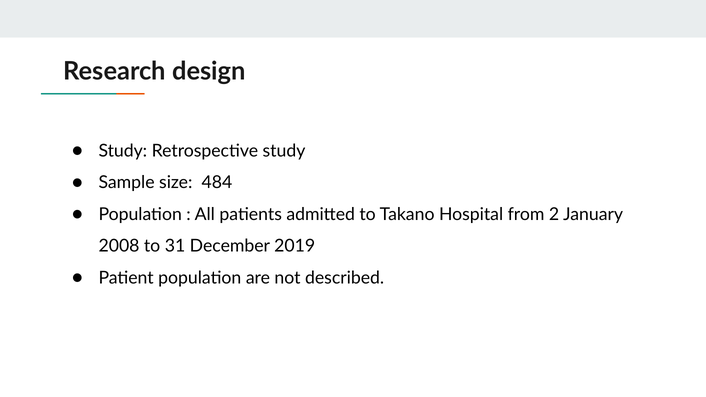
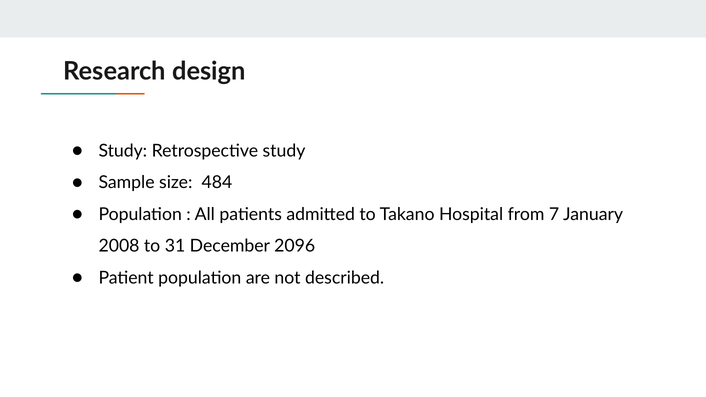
2: 2 -> 7 (554, 214)
2019: 2019 -> 2096 (295, 246)
